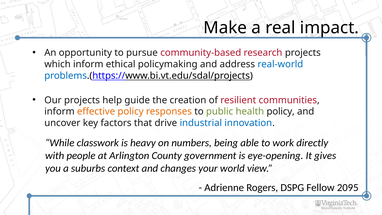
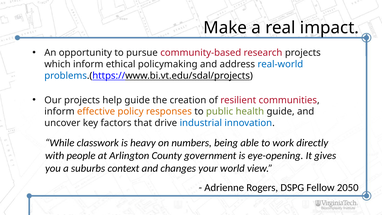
health policy: policy -> guide (281, 112)
2095: 2095 -> 2050 (348, 188)
